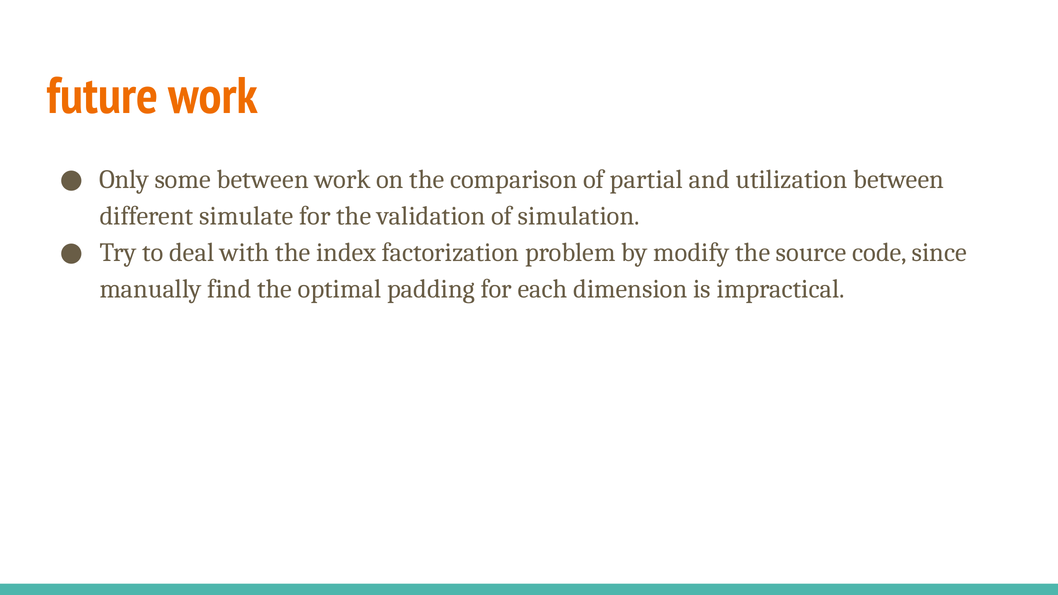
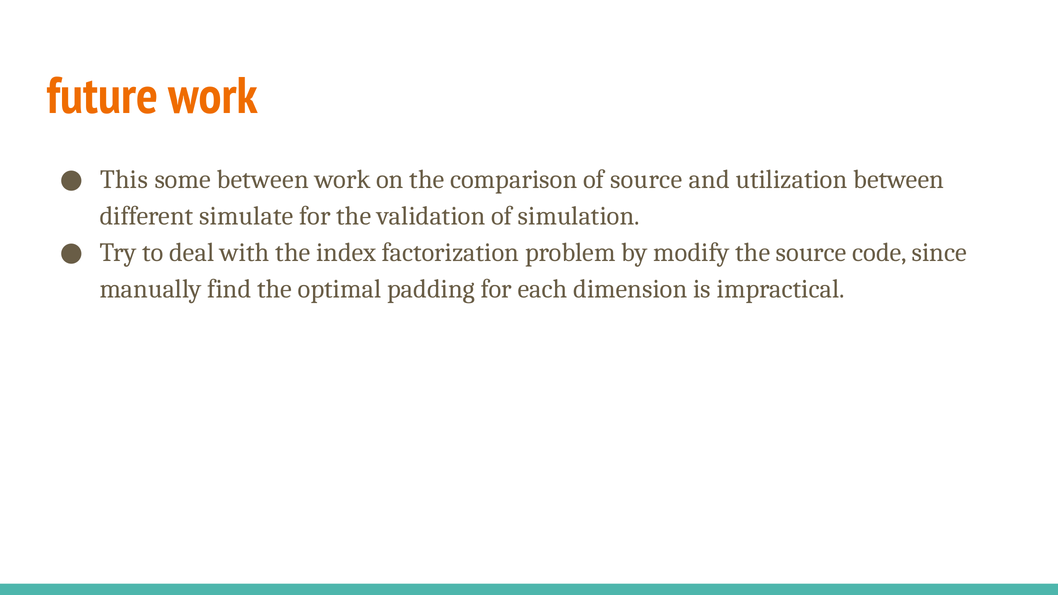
Only: Only -> This (124, 180)
of partial: partial -> source (646, 180)
